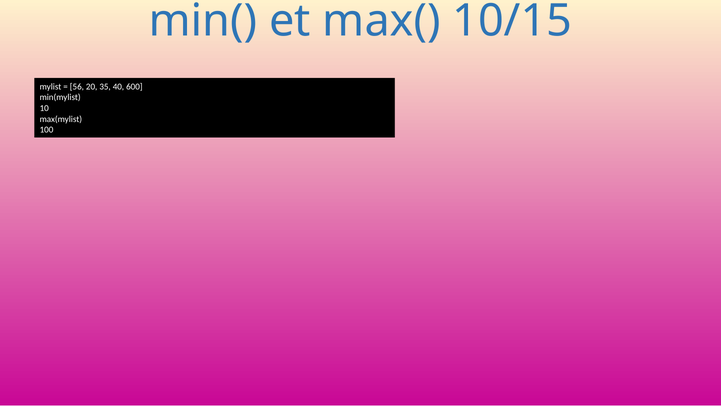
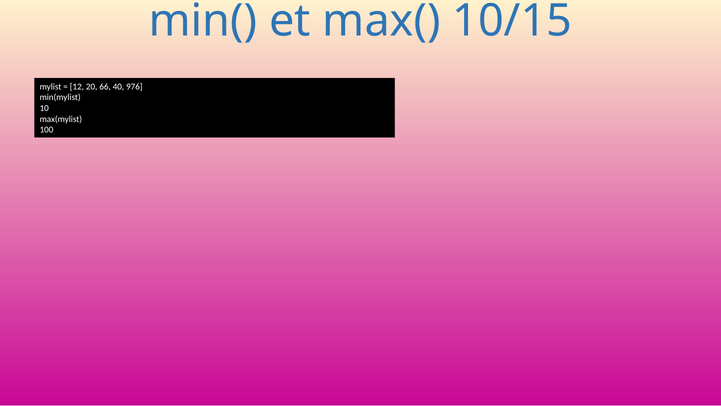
56: 56 -> 12 (77, 87)
35: 35 -> 66 (105, 87)
600: 600 -> 976 (134, 87)
